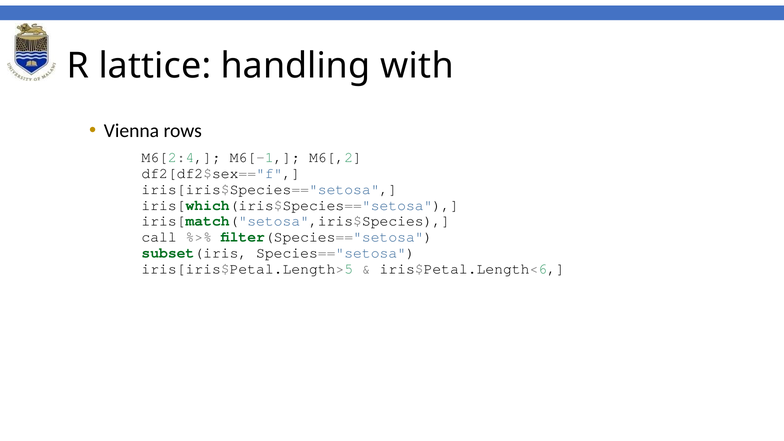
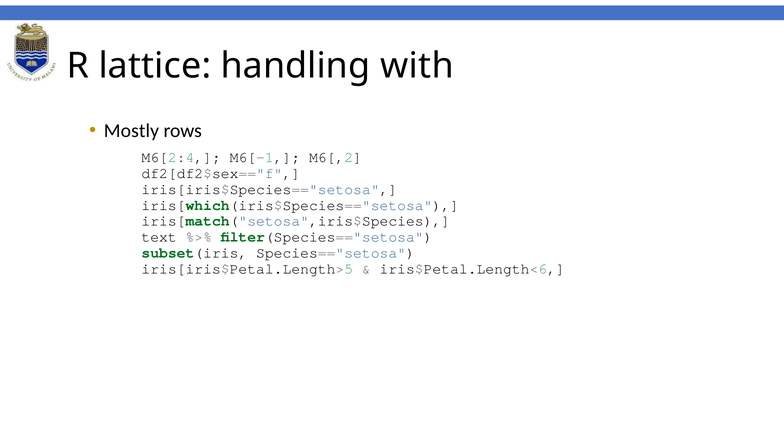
Vienna: Vienna -> Mostly (131, 131)
call: call -> text (159, 237)
